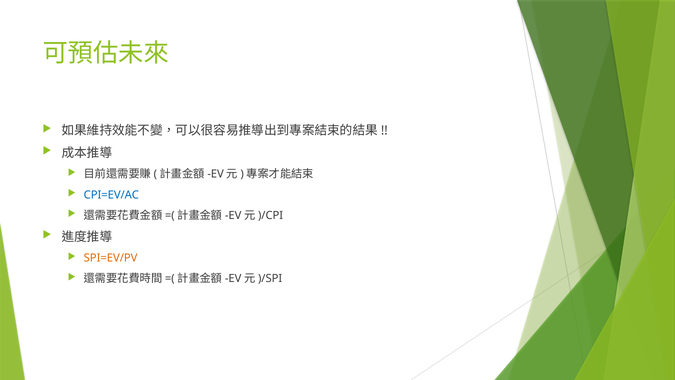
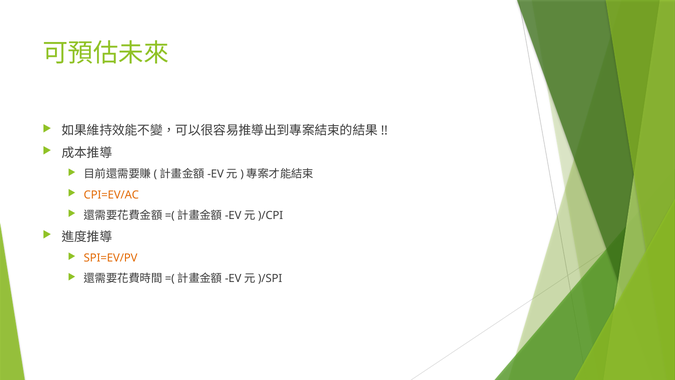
CPI=EV/AC colour: blue -> orange (111, 195)
